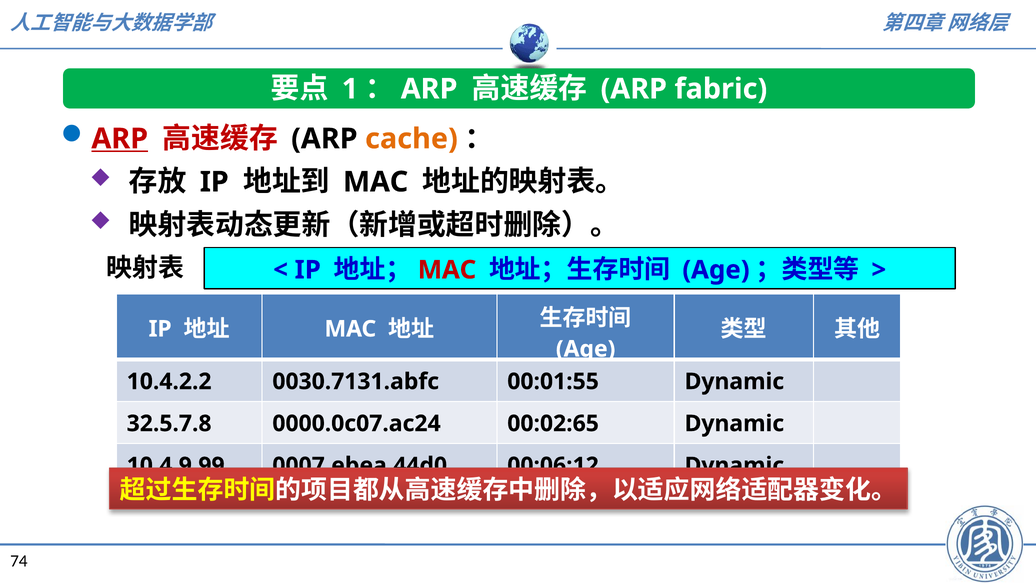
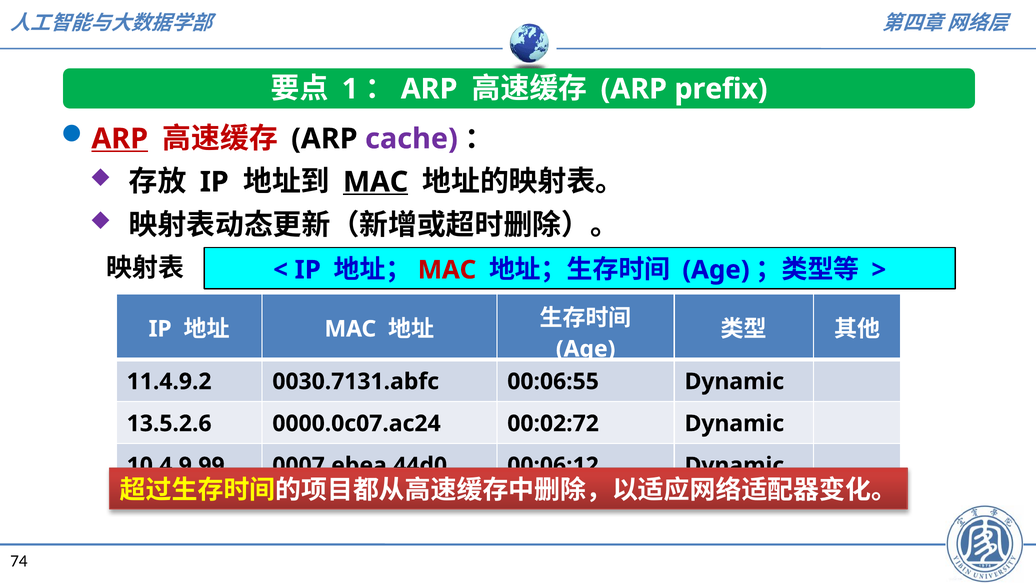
fabric: fabric -> prefix (721, 89)
cache colour: orange -> purple (411, 139)
MAC underline: none -> present (376, 182)
10.4.2.2: 10.4.2.2 -> 11.4.9.2 (169, 381)
00:01:55: 00:01:55 -> 00:06:55 (553, 381)
32.5.7.8: 32.5.7.8 -> 13.5.2.6 (169, 423)
00:02:65: 00:02:65 -> 00:02:72 (553, 423)
